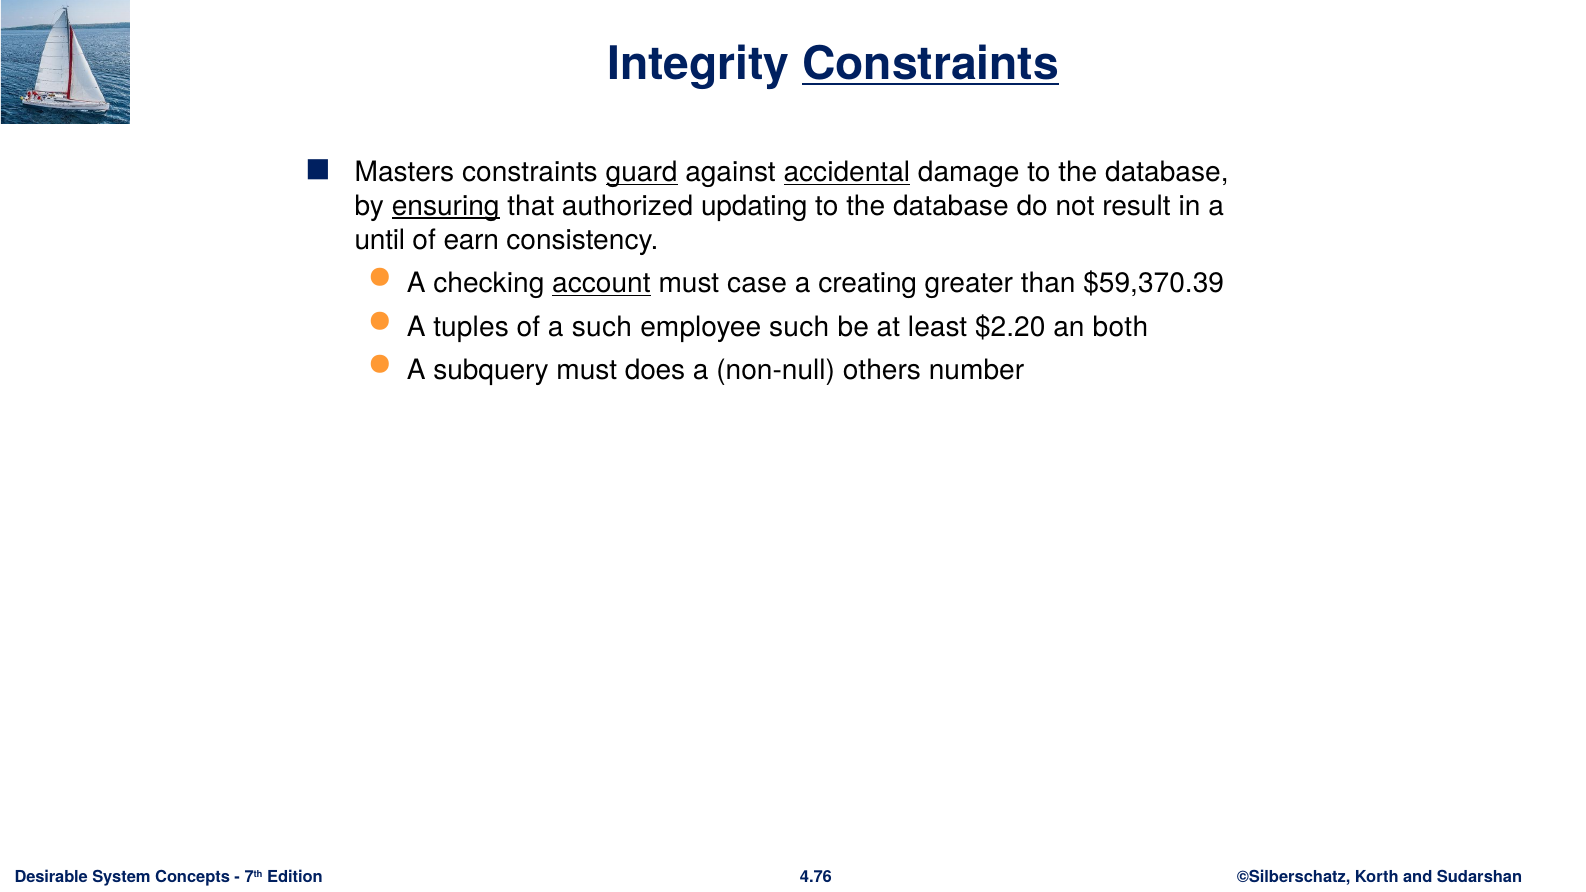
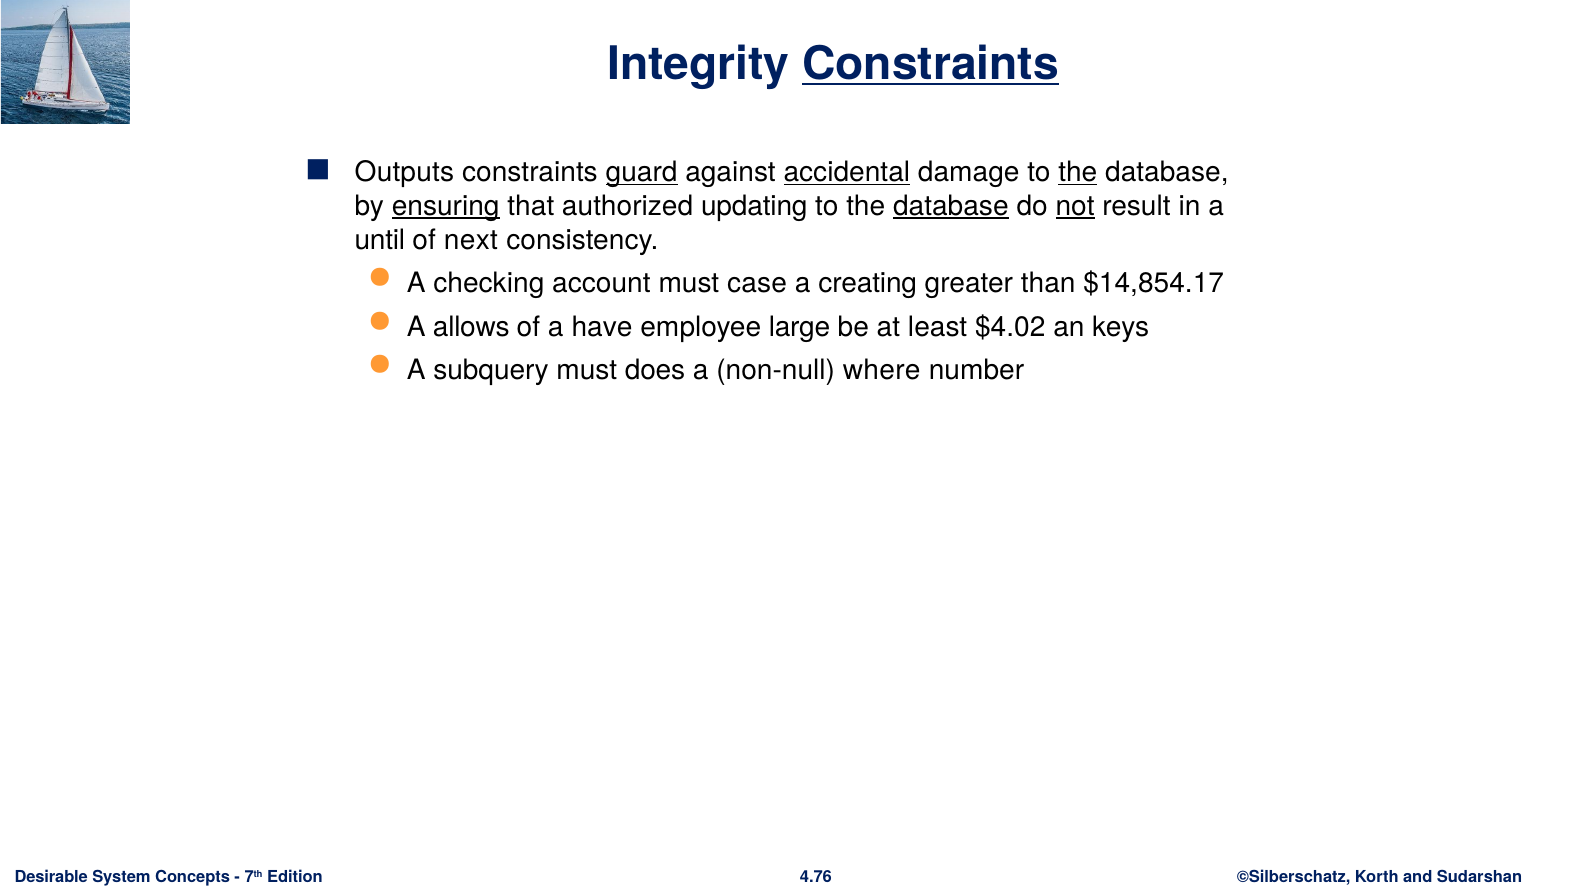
Masters: Masters -> Outputs (404, 172)
the underline: none -> present (1078, 172)
database underline: none -> present (951, 206)
not underline: none -> present (1075, 206)
earn: earn -> next (471, 240)
account underline: present -> none (601, 283)
$59,370.39: $59,370.39 -> $14,854.17 (1154, 283)
tuples: tuples -> allows (471, 327)
a such: such -> have (602, 327)
employee such: such -> large (800, 327)
$2.20: $2.20 -> $4.02 (1010, 327)
both: both -> keys (1121, 327)
others: others -> where (882, 371)
